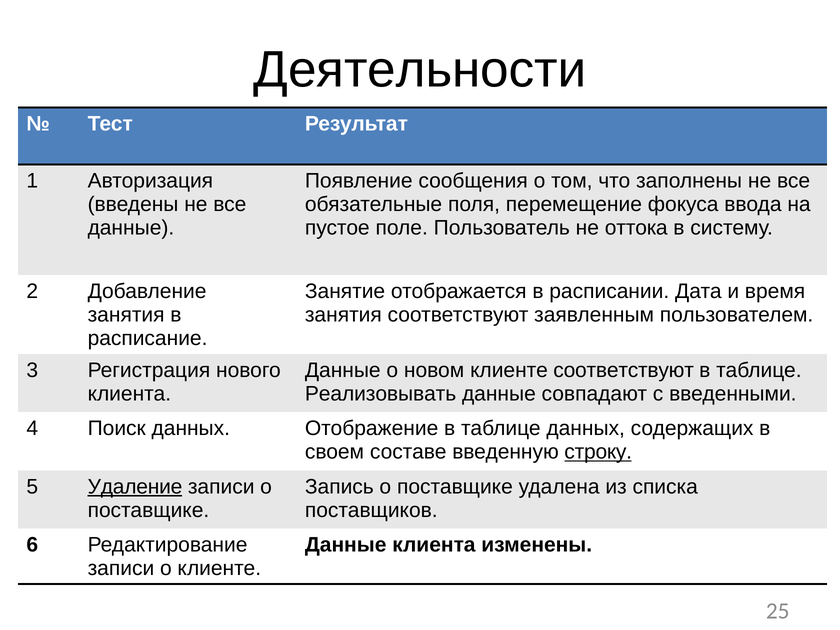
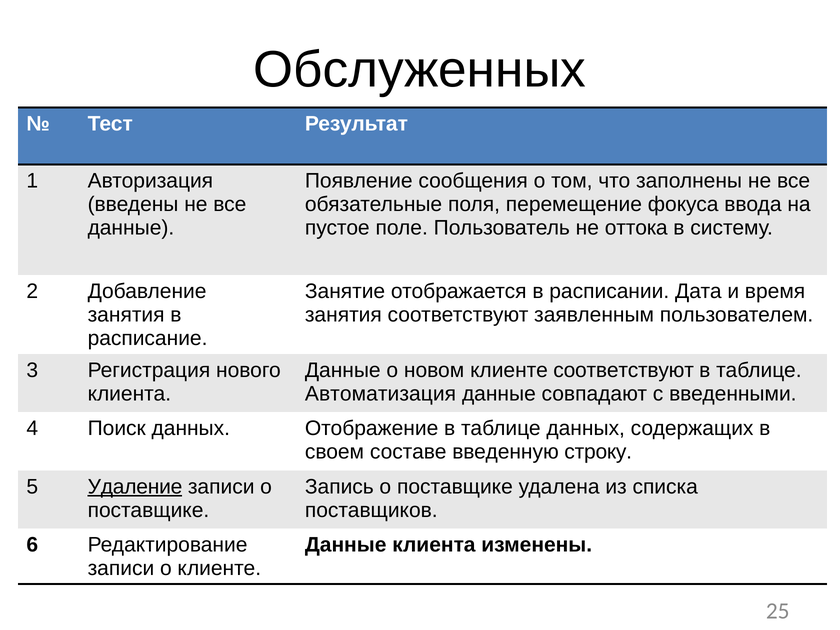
Деятельности: Деятельности -> Обслуженных (420, 70)
Реализовывать: Реализовывать -> Автоматизация (381, 394)
строку underline: present -> none (598, 452)
